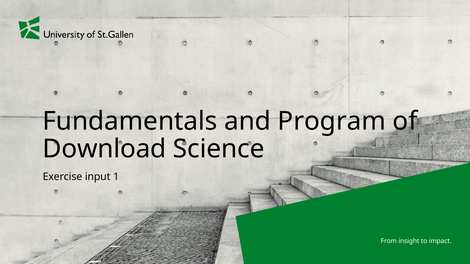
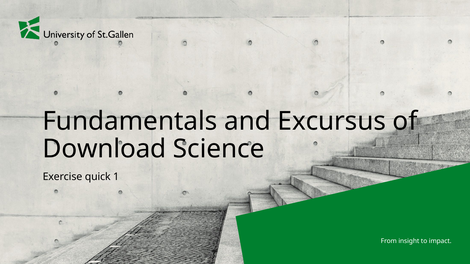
Program: Program -> Excursus (332, 122)
input: input -> quick (98, 177)
